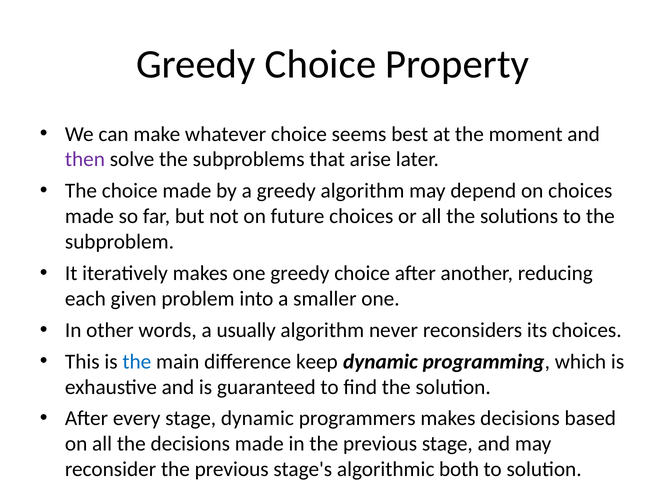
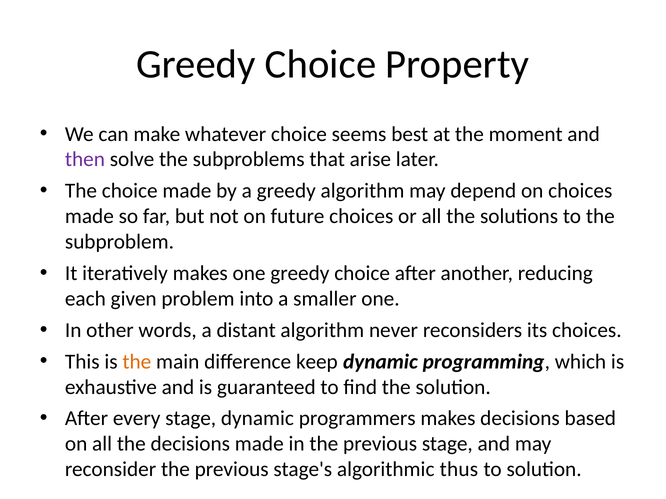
usually: usually -> distant (246, 330)
the colour: blue -> orange (137, 362)
both: both -> thus (459, 470)
